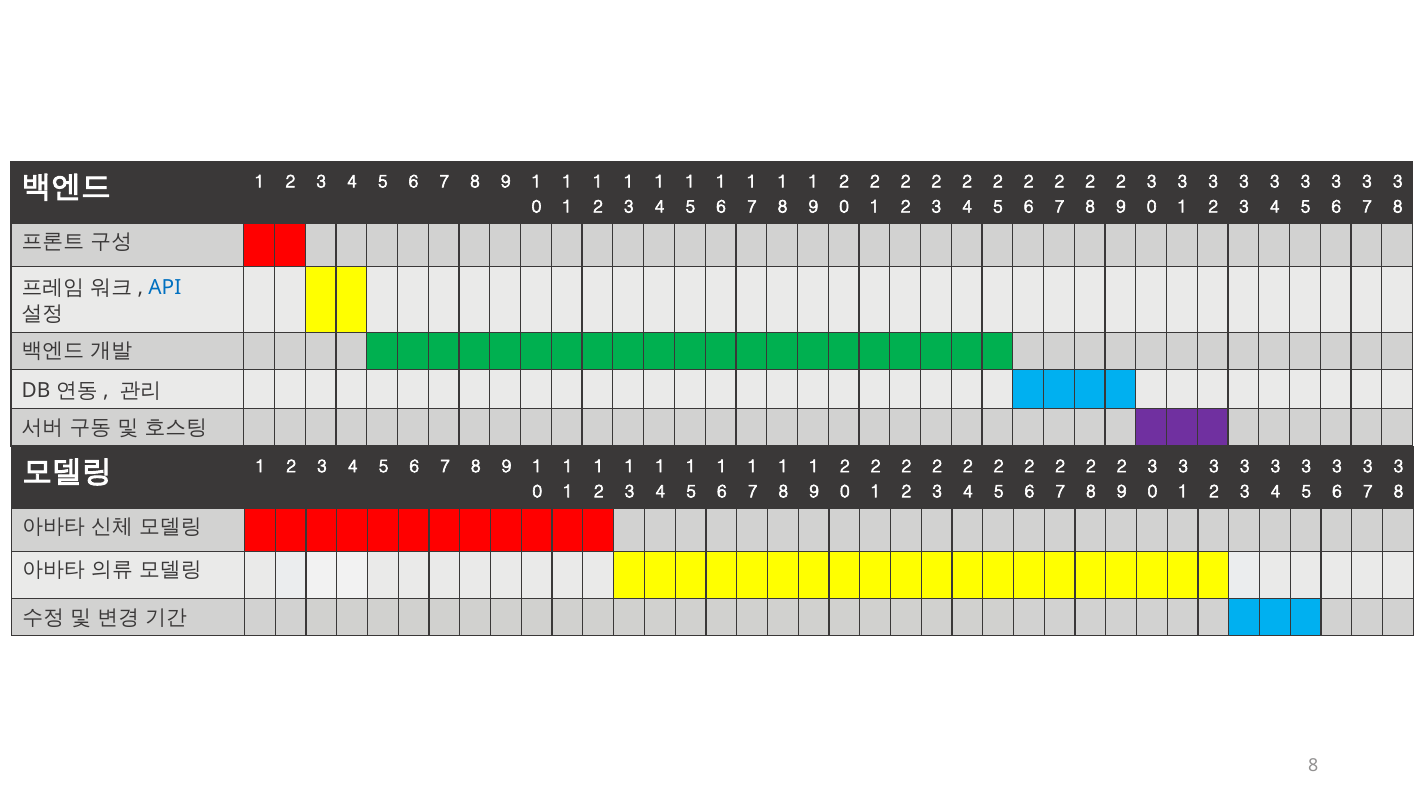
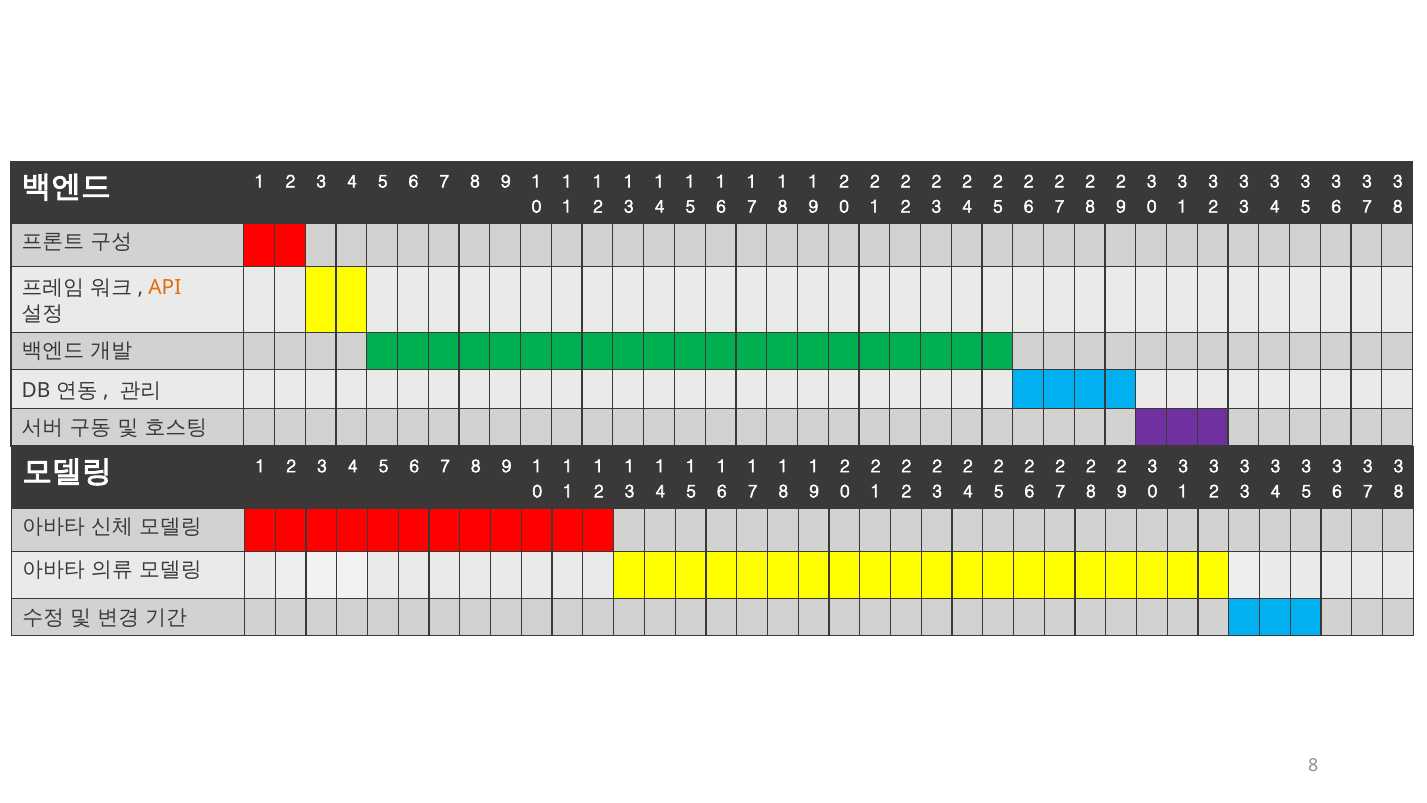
API colour: blue -> orange (165, 287)
